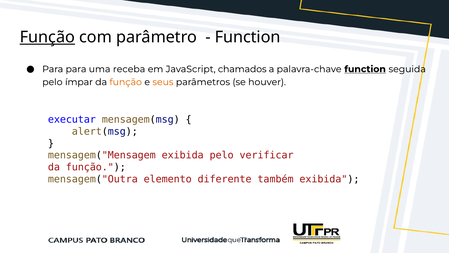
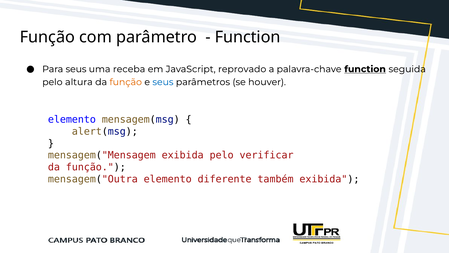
Função underline: present -> none (47, 37)
Para para: para -> seus (76, 69)
chamados: chamados -> reprovado (242, 69)
ímpar: ímpar -> altura (79, 82)
seus colour: orange -> blue (163, 82)
executar: executar -> elemento (72, 119)
